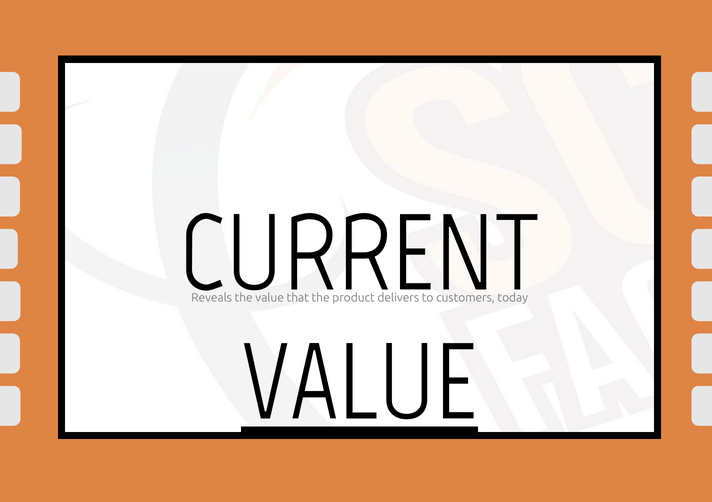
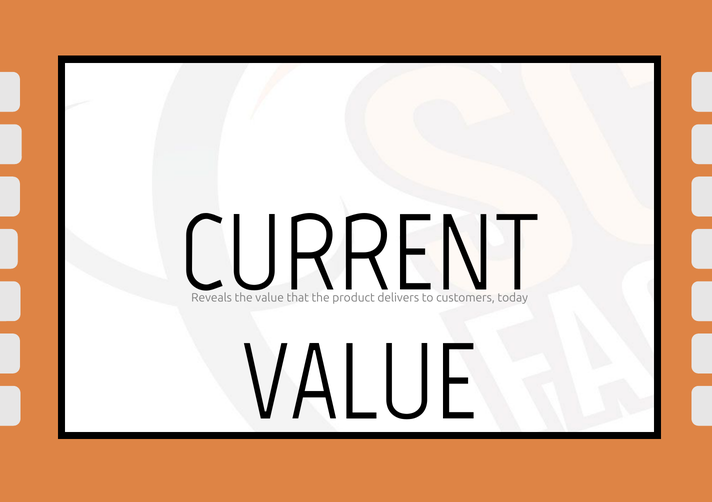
VALUE underline: present -> none (360, 383)
